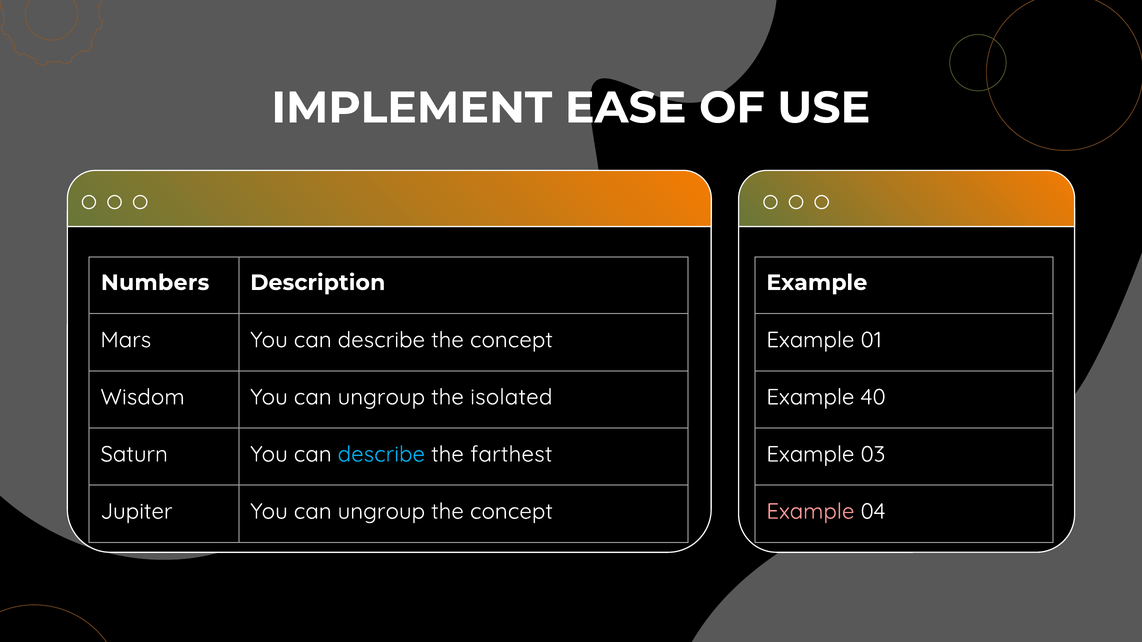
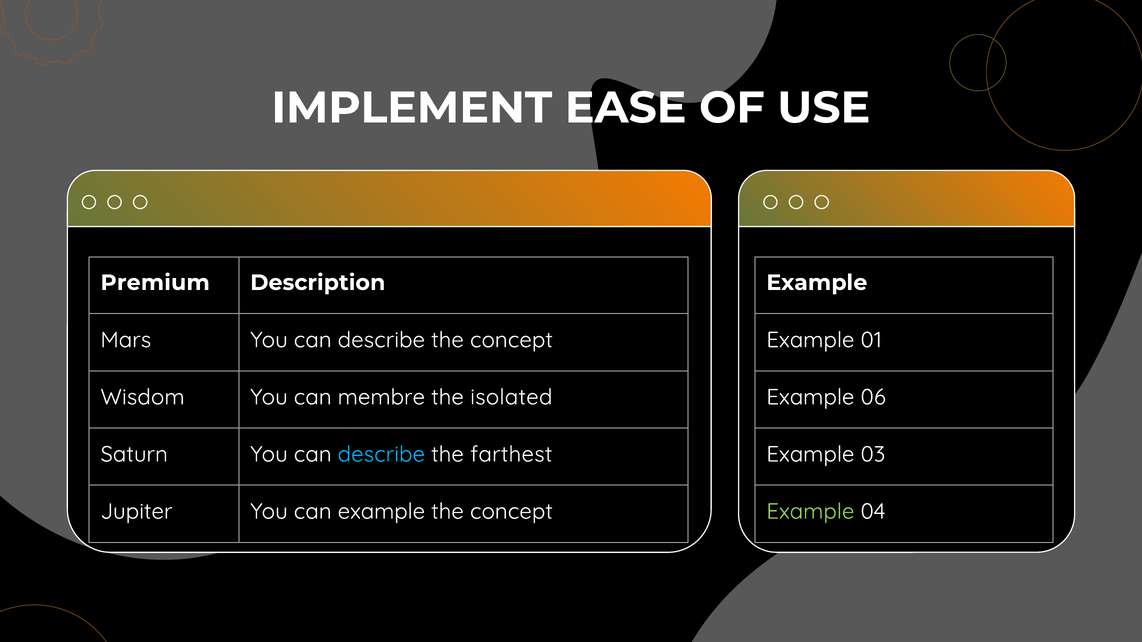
Numbers: Numbers -> Premium (155, 283)
ungroup: ungroup -> membre (381, 397)
40: 40 -> 06 (873, 397)
Jupiter You can ungroup: ungroup -> example (381, 512)
Example colour: pink -> light green (810, 512)
